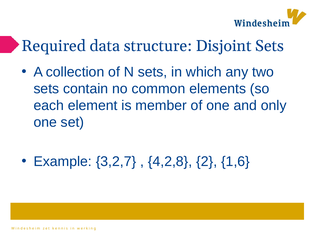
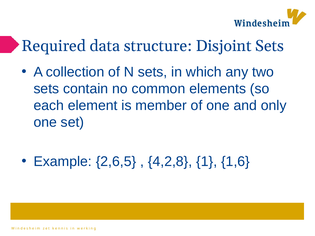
3,2,7: 3,2,7 -> 2,6,5 (116, 162)
2: 2 -> 1 (207, 162)
